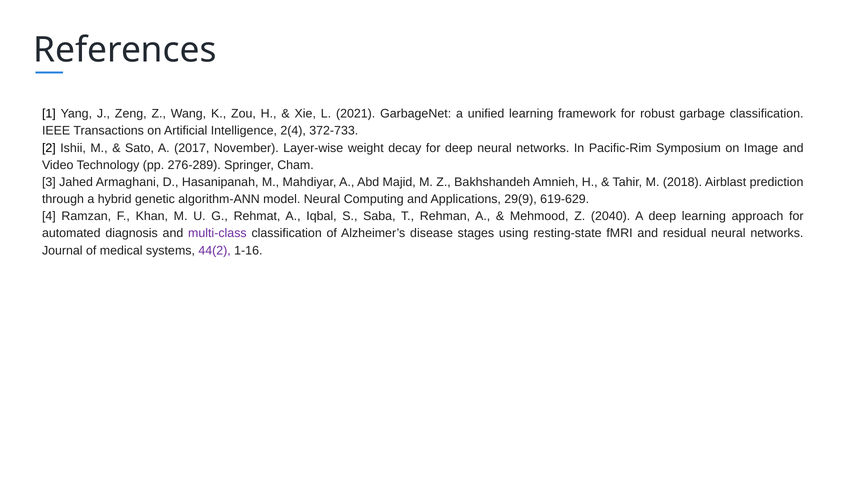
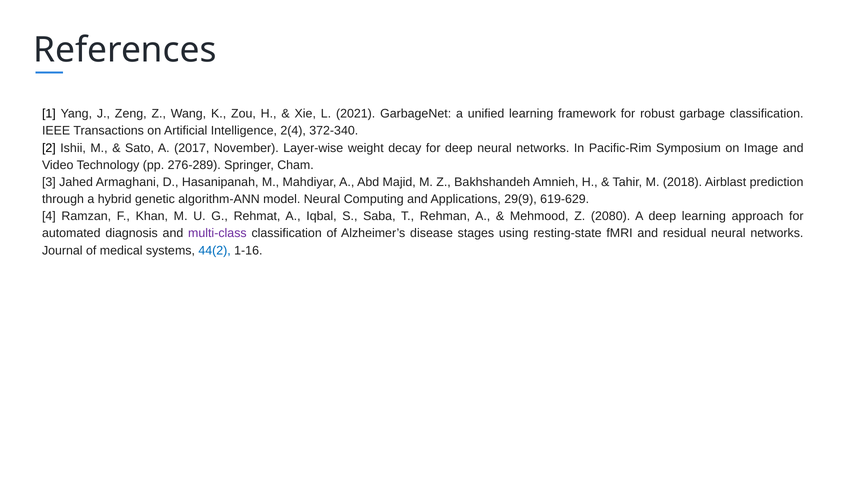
372-733: 372-733 -> 372-340 (334, 131)
2040: 2040 -> 2080 (611, 216)
44(2 colour: purple -> blue (215, 250)
